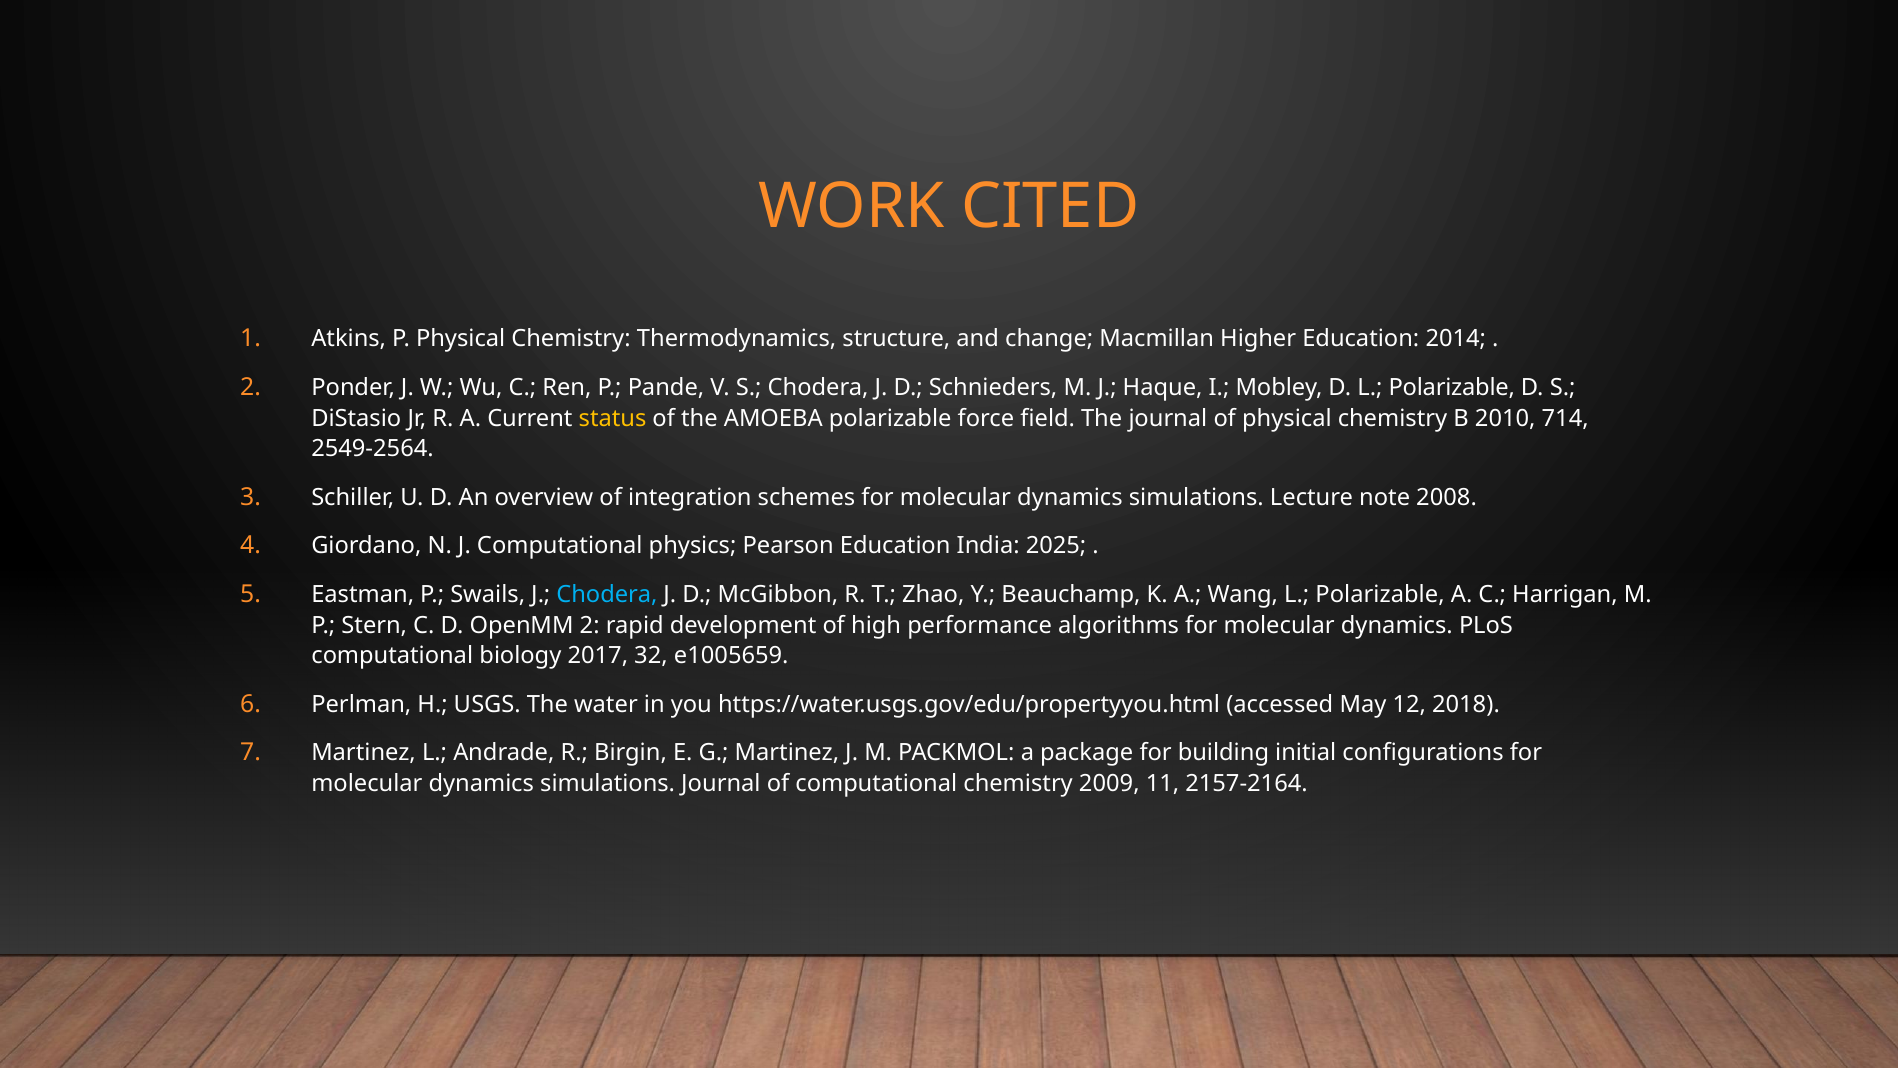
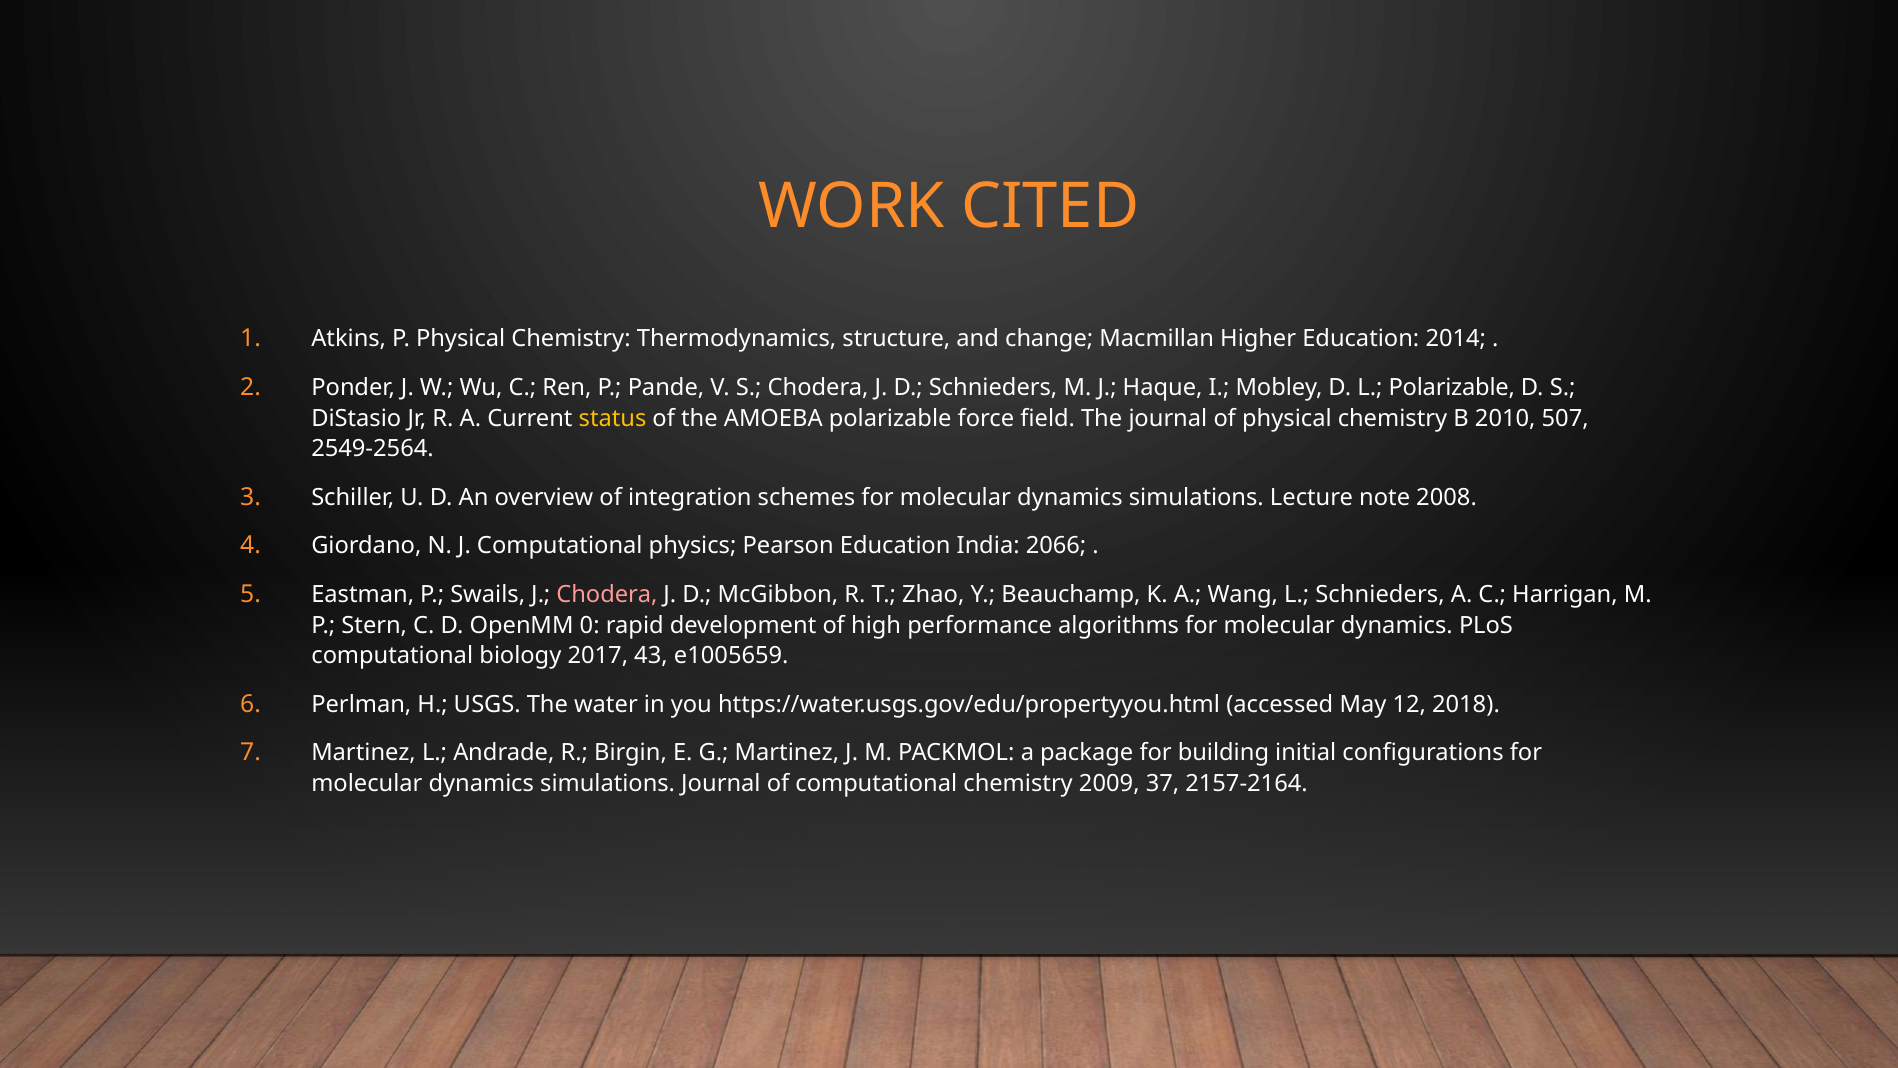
714: 714 -> 507 (1565, 418)
2025: 2025 -> 2066 (1056, 546)
Chodera colour: light blue -> pink (607, 594)
Wang L Polarizable: Polarizable -> Schnieders (1380, 594)
OpenMM 2: 2 -> 0 (590, 625)
32: 32 -> 43 (651, 656)
11: 11 -> 37 (1163, 783)
